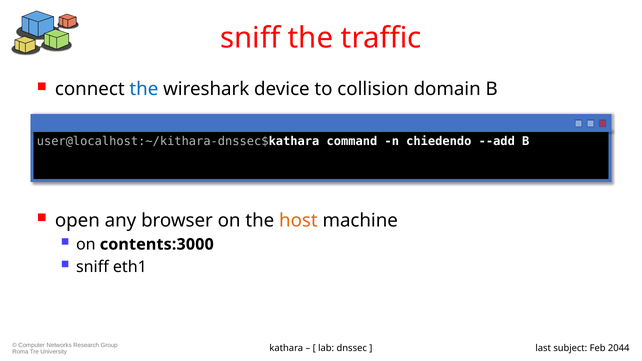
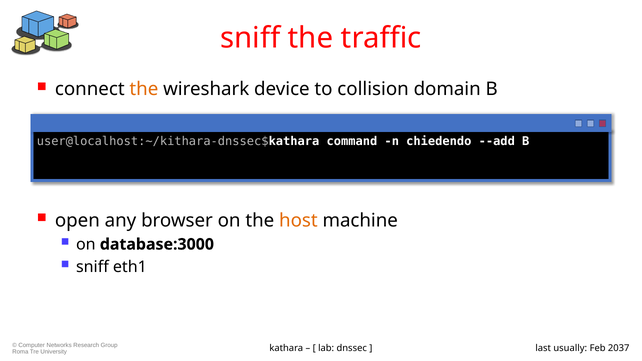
the colour: blue -> orange (144, 89)
contents:3000: contents:3000 -> database:3000 (157, 244)
subject: subject -> usually (570, 348)
2044: 2044 -> 2037 (619, 348)
